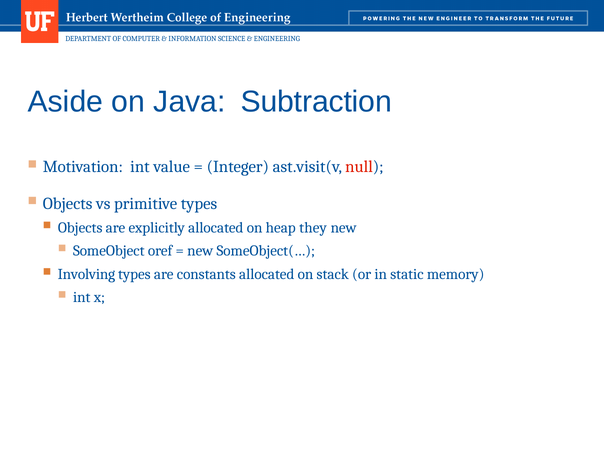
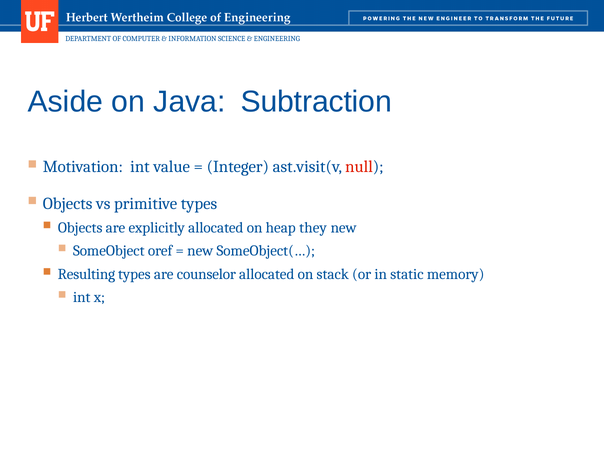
Involving: Involving -> Resulting (86, 274)
constants: constants -> counselor (206, 274)
